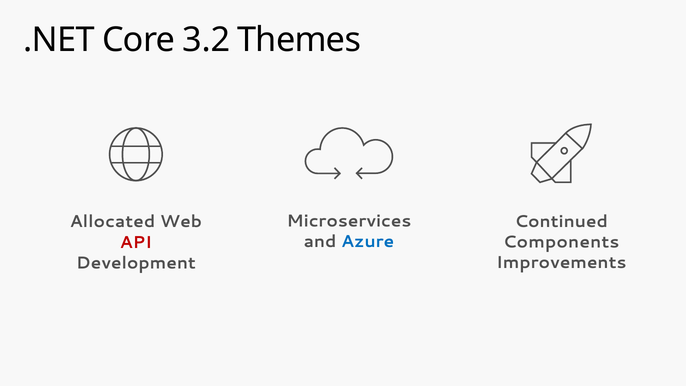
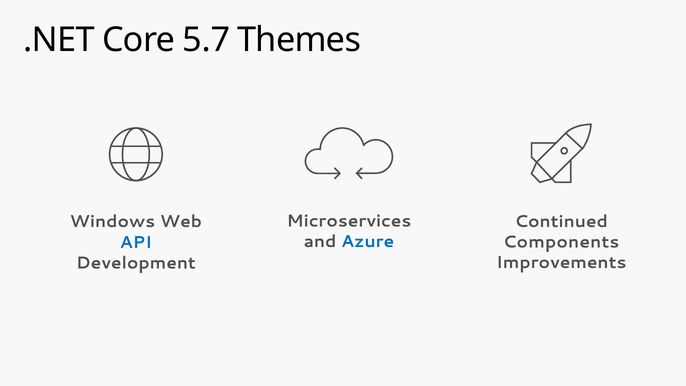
3.2: 3.2 -> 5.7 (206, 40)
Allocated: Allocated -> Windows (112, 222)
API colour: red -> blue (136, 242)
